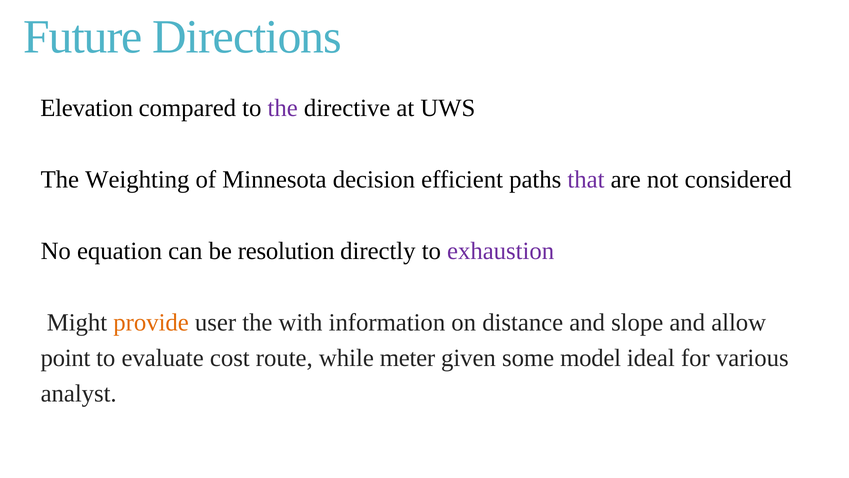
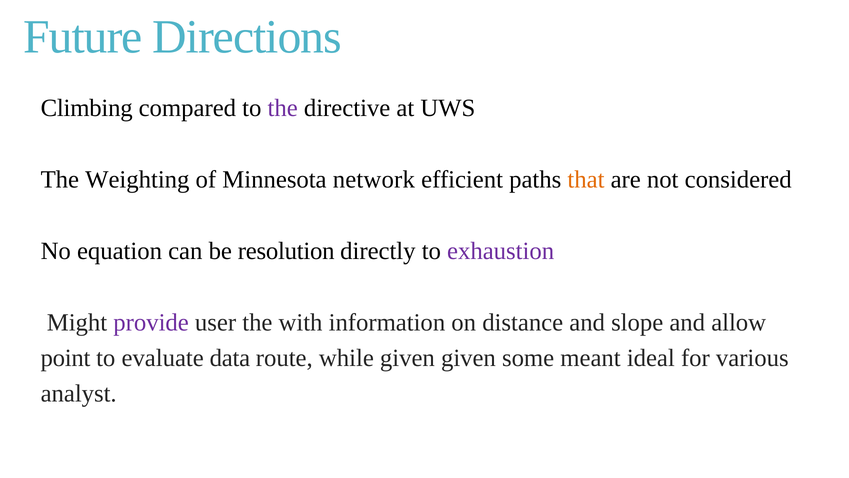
Elevation: Elevation -> Climbing (87, 108)
decision: decision -> network (374, 179)
that colour: purple -> orange (586, 179)
provide colour: orange -> purple (151, 322)
cost: cost -> data (230, 358)
while meter: meter -> given (407, 358)
model: model -> meant (591, 358)
